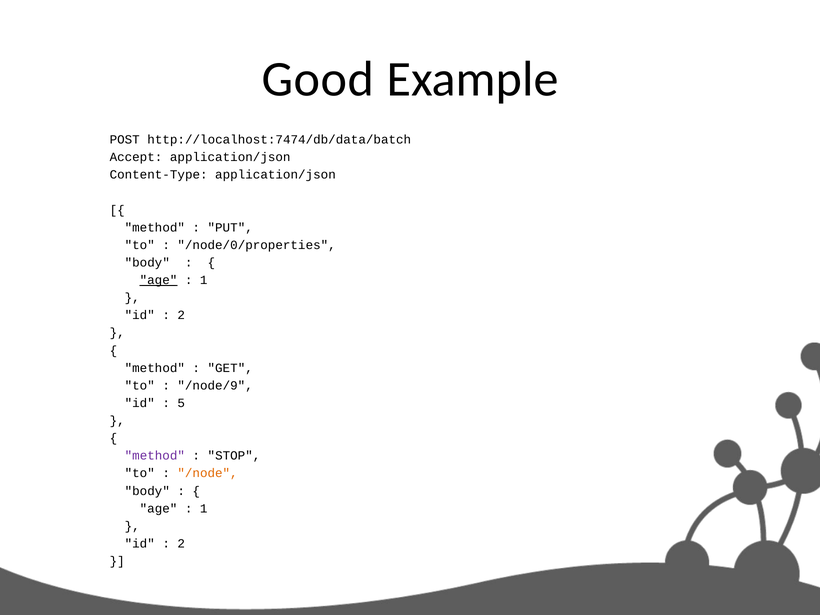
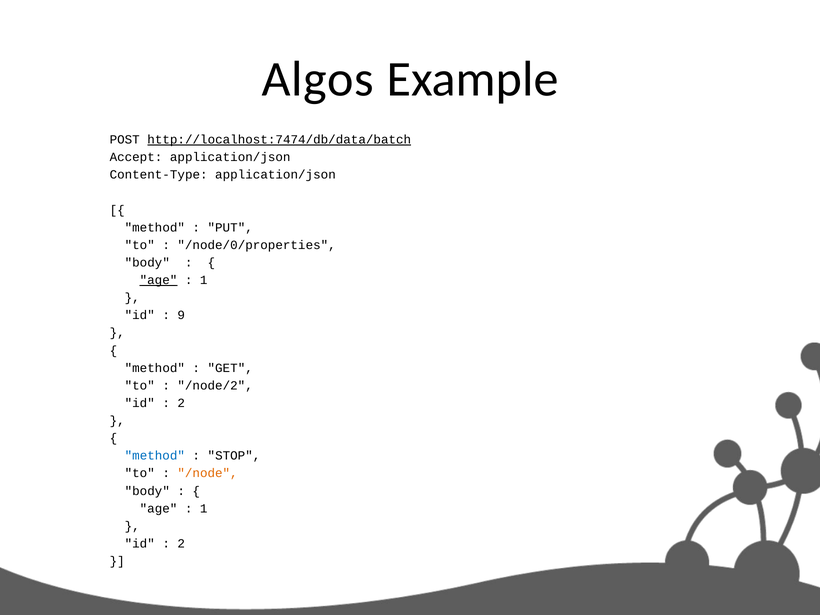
Good: Good -> Algos (318, 79)
http://localhost:7474/db/data/batch underline: none -> present (279, 140)
2: 2 -> 9 (181, 315)
/node/9: /node/9 -> /node/2 (215, 385)
5: 5 -> 2 (181, 403)
method colour: purple -> blue (155, 456)
